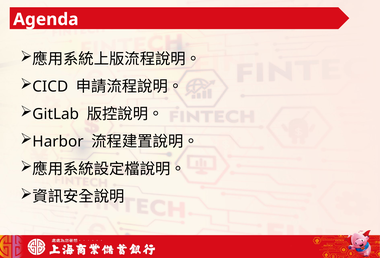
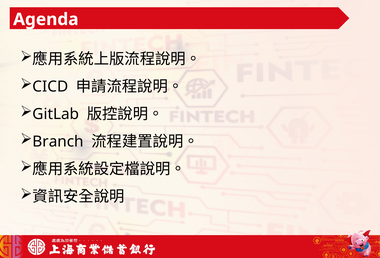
Harbor: Harbor -> Branch (58, 142)
